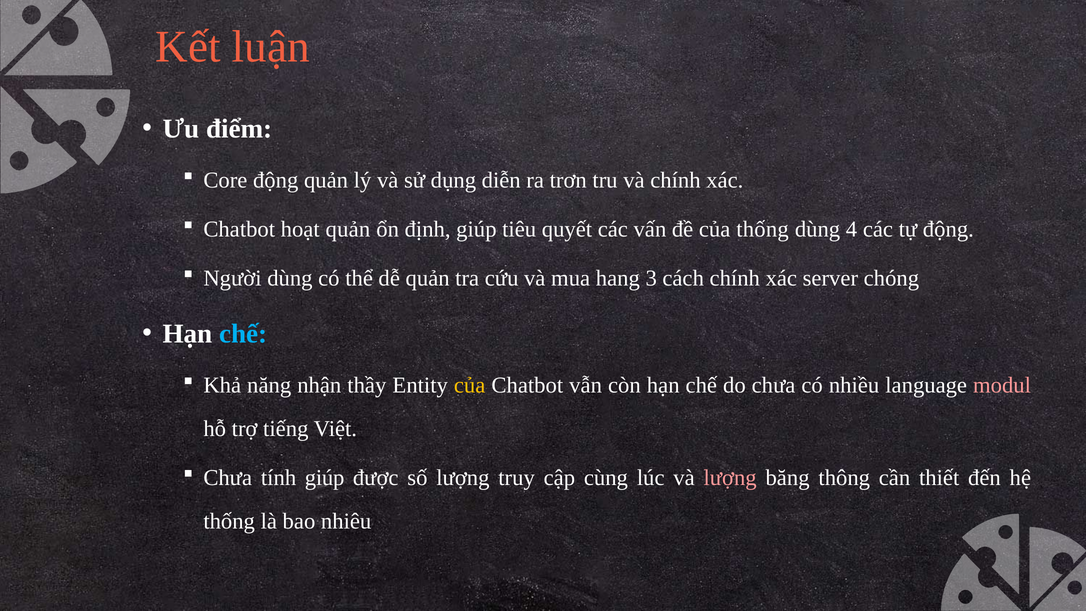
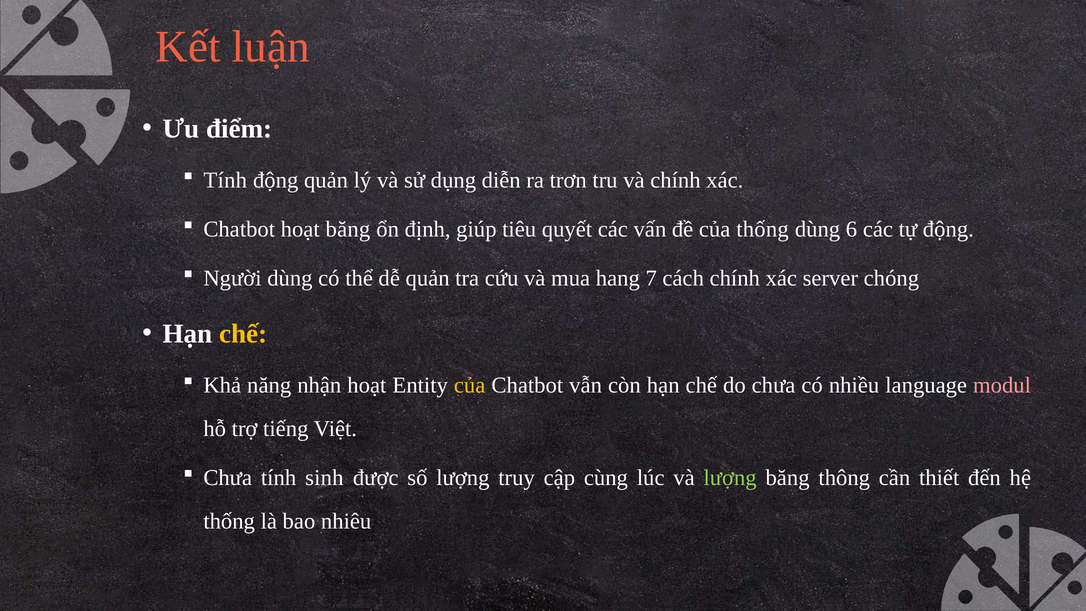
Core: Core -> Tính (225, 180)
hoạt quản: quản -> băng (348, 229)
4: 4 -> 6 (851, 229)
3: 3 -> 7 (651, 278)
chế colour: light blue -> yellow (243, 334)
nhận thầy: thầy -> hoạt (367, 385)
tính giúp: giúp -> sinh (324, 478)
lượng colour: pink -> light green (730, 478)
